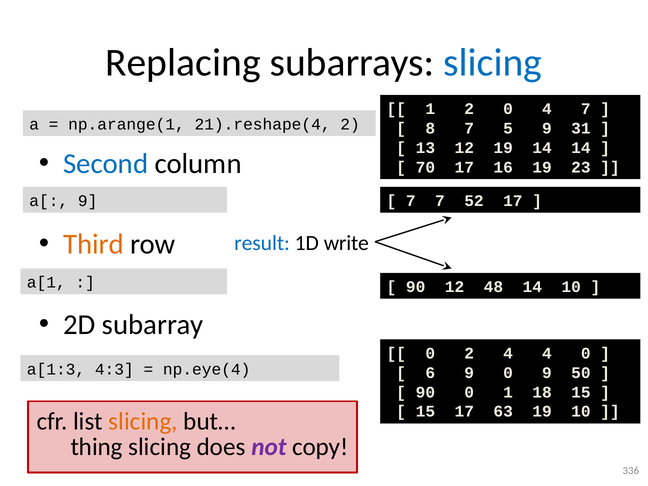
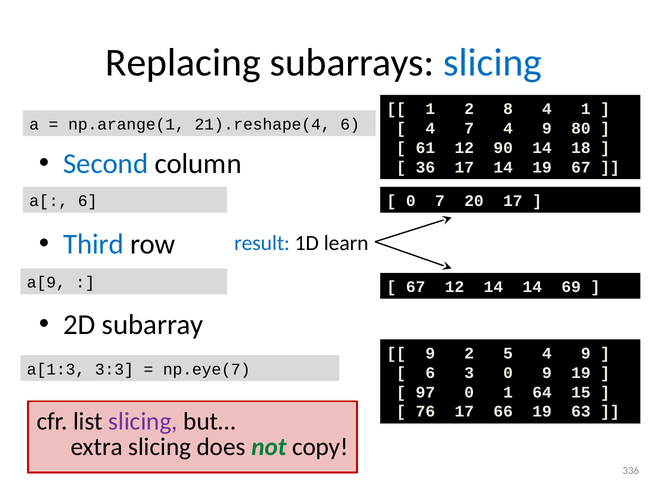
2 0: 0 -> 8 (508, 109)
4 7: 7 -> 1 (586, 109)
21).reshape(4 2: 2 -> 6 (350, 124)
8: 8 -> 4 (430, 128)
7 5: 5 -> 4 (508, 128)
31: 31 -> 80 (581, 128)
13: 13 -> 61 (425, 148)
12 19: 19 -> 90 (503, 148)
14 14: 14 -> 18 (581, 148)
70: 70 -> 36 (425, 167)
17 16: 16 -> 14 (503, 167)
19 23: 23 -> 67 (581, 167)
a[ 9: 9 -> 6 (88, 201)
7: 7 -> 0 (411, 201)
52: 52 -> 20 (474, 201)
Third colour: orange -> blue (94, 244)
write: write -> learn (346, 243)
a[1: a[1 -> a[9 (46, 283)
90: 90 -> 67 (416, 287)
12 48: 48 -> 14 (493, 287)
14 10: 10 -> 69 (571, 287)
0: 0 -> 9 (430, 353)
2 4: 4 -> 5 (508, 353)
0: 0 -> 9 (586, 353)
4:3: 4:3 -> 3:3 (114, 369)
np.eye(4: np.eye(4 -> np.eye(7 (207, 369)
6 9: 9 -> 3 (469, 373)
9 50: 50 -> 19 (581, 373)
90: 90 -> 97 (425, 392)
18: 18 -> 64 (542, 392)
15: 15 -> 76 (425, 412)
63: 63 -> 66 (503, 412)
19 10: 10 -> 63 (581, 412)
slicing colour: orange -> purple (143, 421)
thing: thing -> extra (97, 447)
not colour: purple -> green (269, 447)
